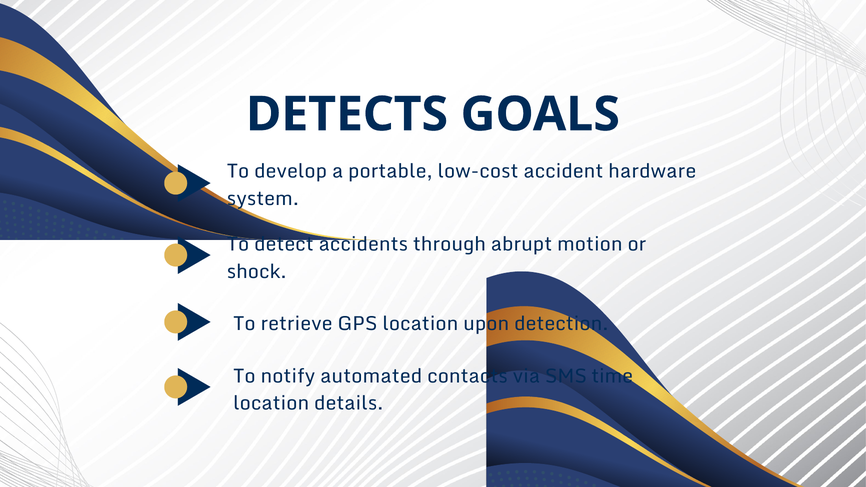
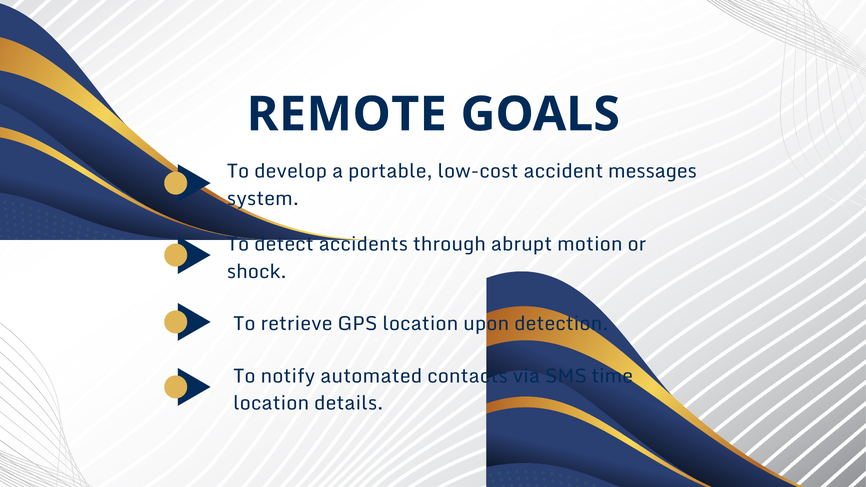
DETECTS: DETECTS -> REMOTE (347, 114)
hardware: hardware -> messages (652, 171)
